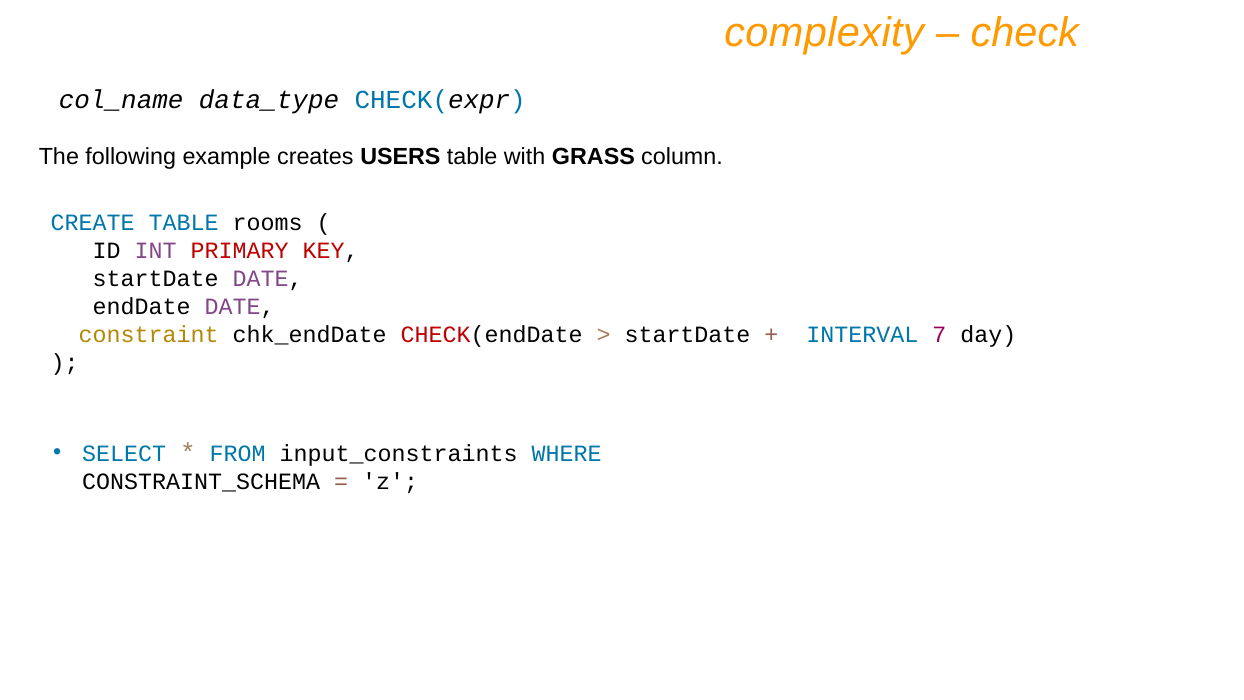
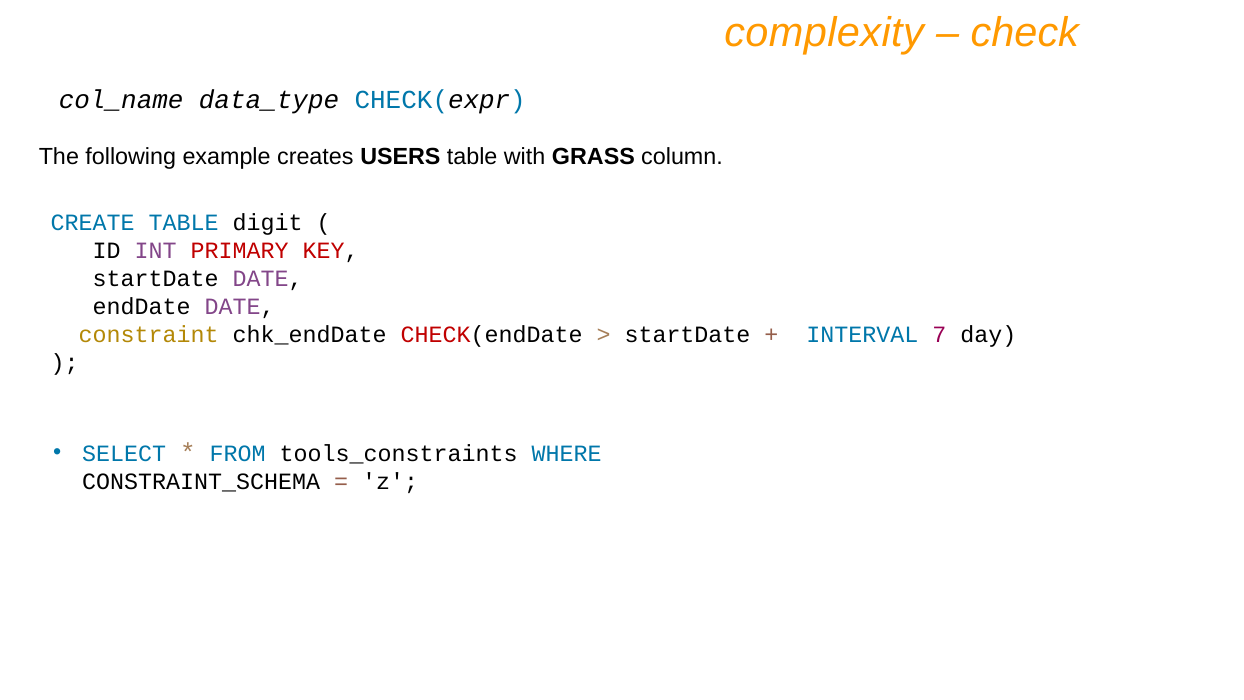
rooms: rooms -> digit (268, 222)
input_constraints: input_constraints -> tools_constraints (399, 454)
